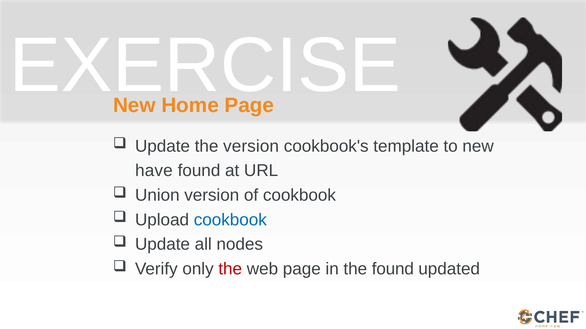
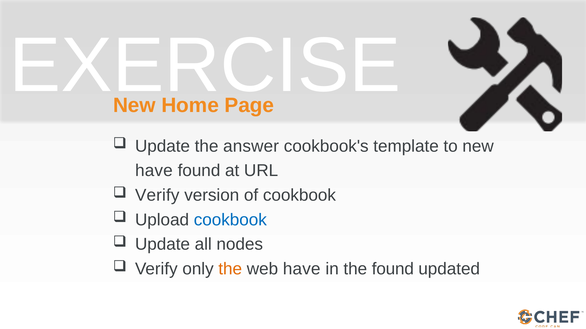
the version: version -> answer (251, 146)
Union: Union -> Verify (157, 196)
the colour: red -> orange (230, 269)
web page: page -> have (302, 269)
